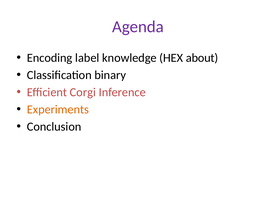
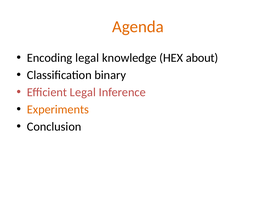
Agenda colour: purple -> orange (138, 27)
Encoding label: label -> legal (87, 58)
Efficient Corgi: Corgi -> Legal (83, 92)
